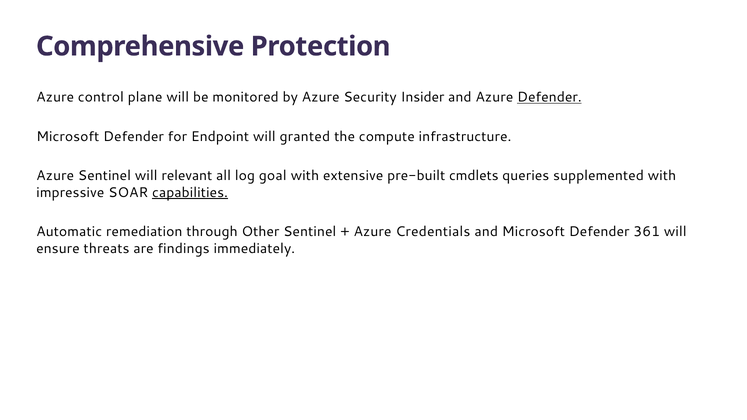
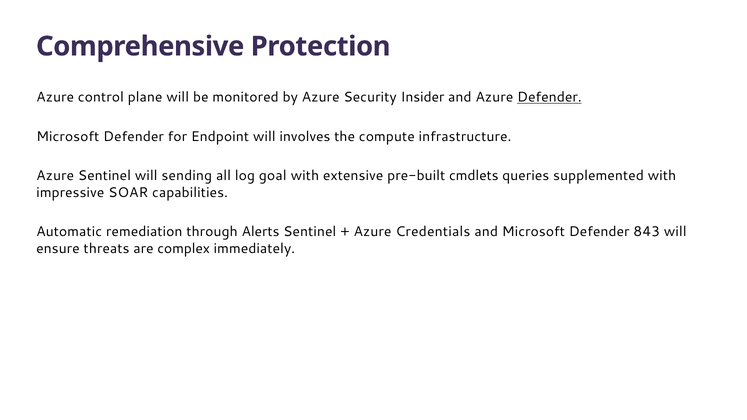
granted: granted -> involves (305, 137)
relevant: relevant -> sending (187, 176)
capabilities underline: present -> none (190, 193)
Other: Other -> Alerts (261, 232)
361: 361 -> 843 (647, 232)
findings: findings -> complex (184, 249)
